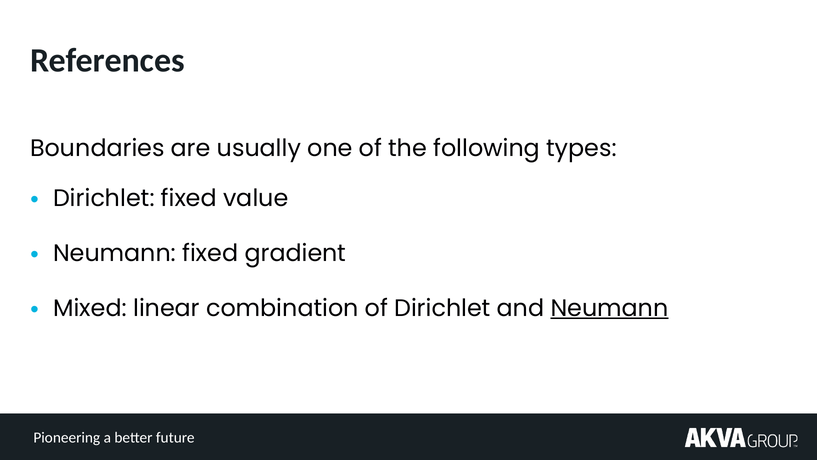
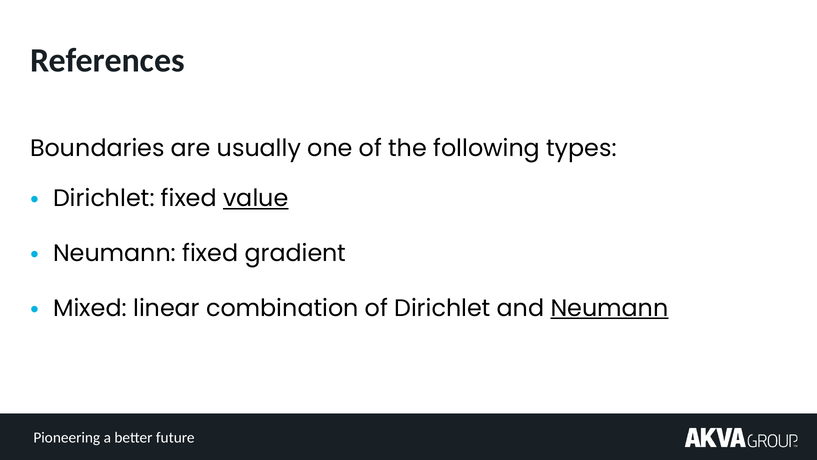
value underline: none -> present (256, 198)
